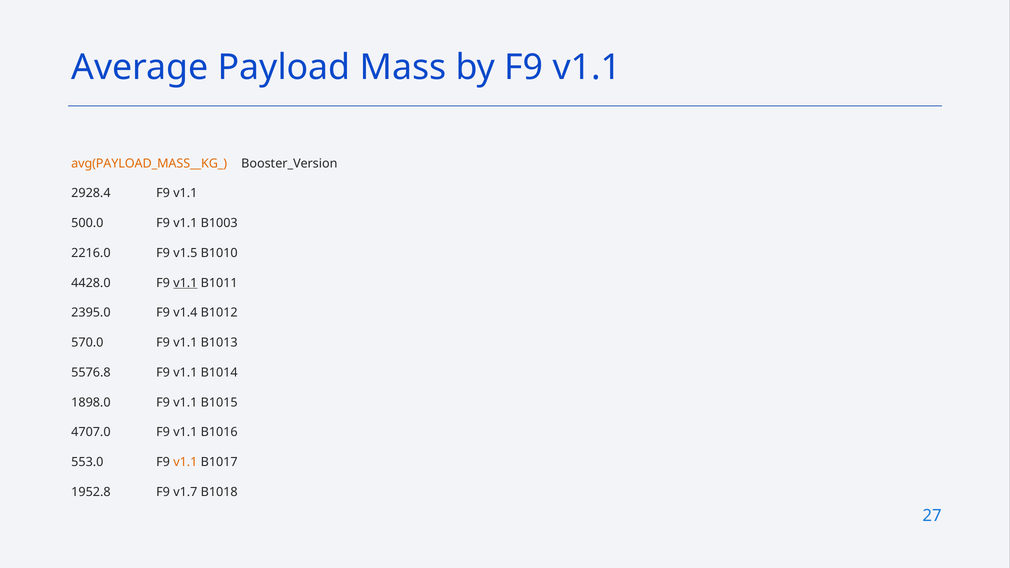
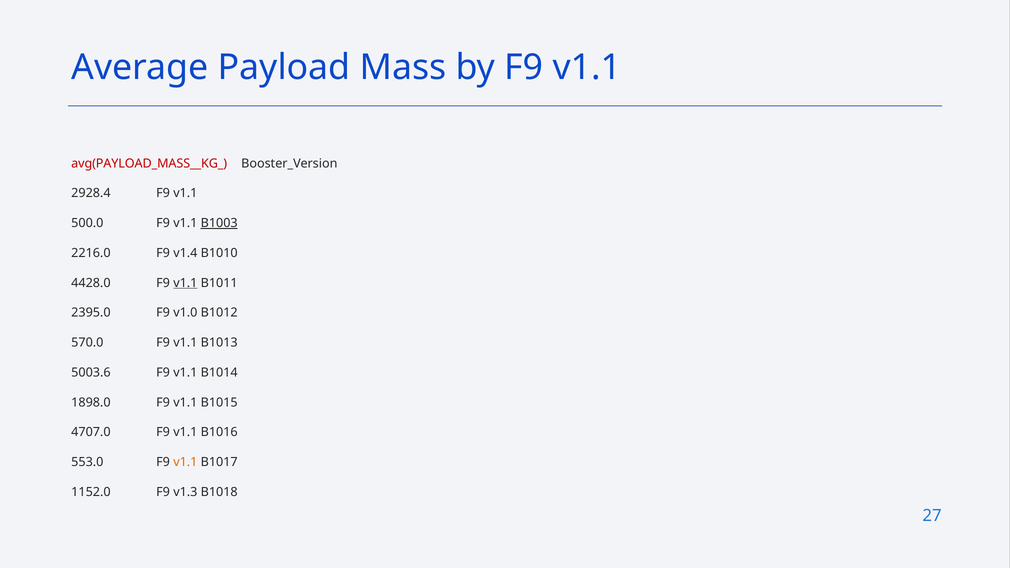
avg(PAYLOAD_MASS__KG_ colour: orange -> red (149, 163)
B1003 underline: none -> present (219, 223)
v1.5: v1.5 -> v1.4 (185, 253)
v1.4: v1.4 -> v1.0 (185, 313)
5576.8: 5576.8 -> 5003.6 (91, 373)
1952.8: 1952.8 -> 1152.0 (91, 492)
v1.7: v1.7 -> v1.3 (185, 492)
